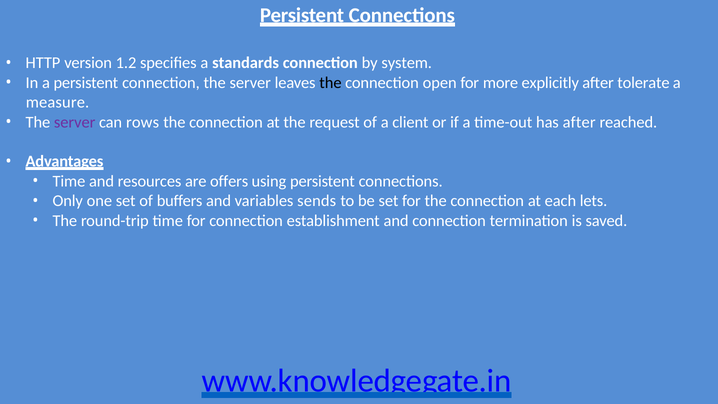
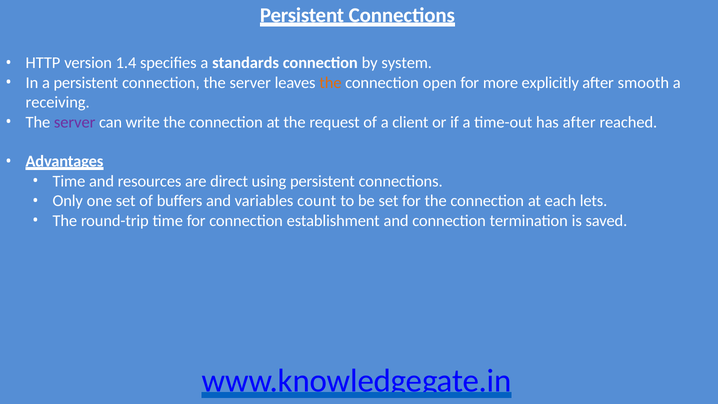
1.2: 1.2 -> 1.4 (126, 63)
the colour: black -> orange (330, 83)
tolerate: tolerate -> smooth (643, 83)
measure: measure -> receiving (58, 102)
rows: rows -> write (143, 122)
offers: offers -> direct (229, 181)
sends: sends -> count (317, 201)
